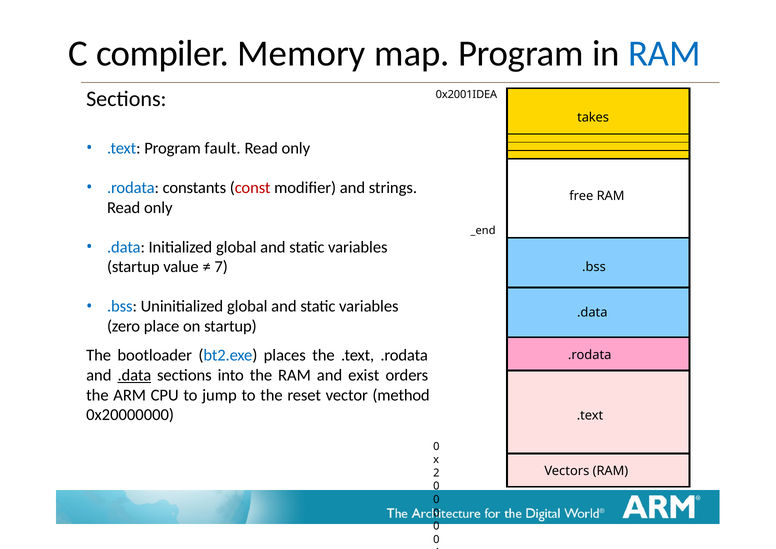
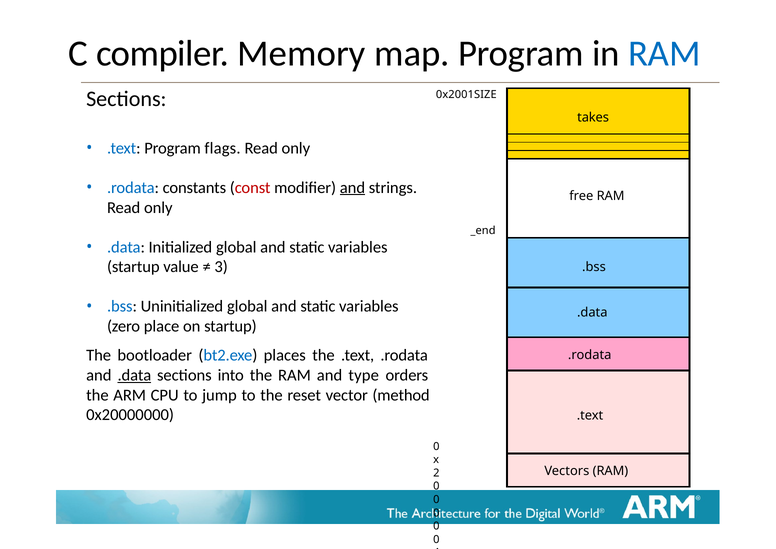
0x2001IDEA: 0x2001IDEA -> 0x2001SIZE (466, 95)
fault: fault -> flags (223, 148)
and underline: none -> present (352, 187)
7: 7 -> 3 (221, 267)
exist: exist -> type (364, 375)
